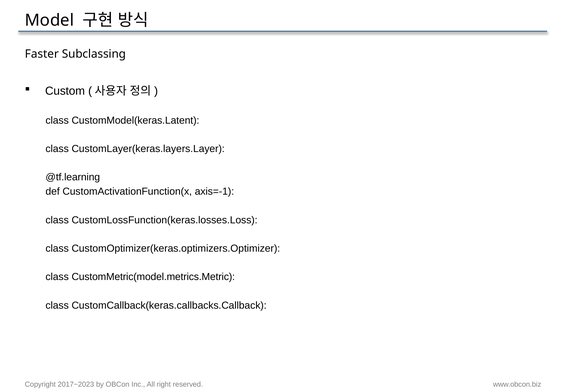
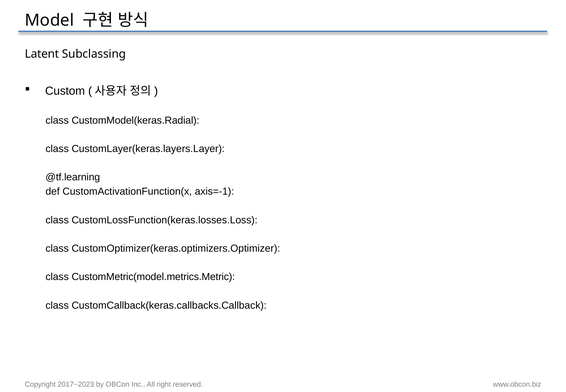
Faster: Faster -> Latent (42, 54)
CustomModel(keras.Latent: CustomModel(keras.Latent -> CustomModel(keras.Radial (135, 120)
